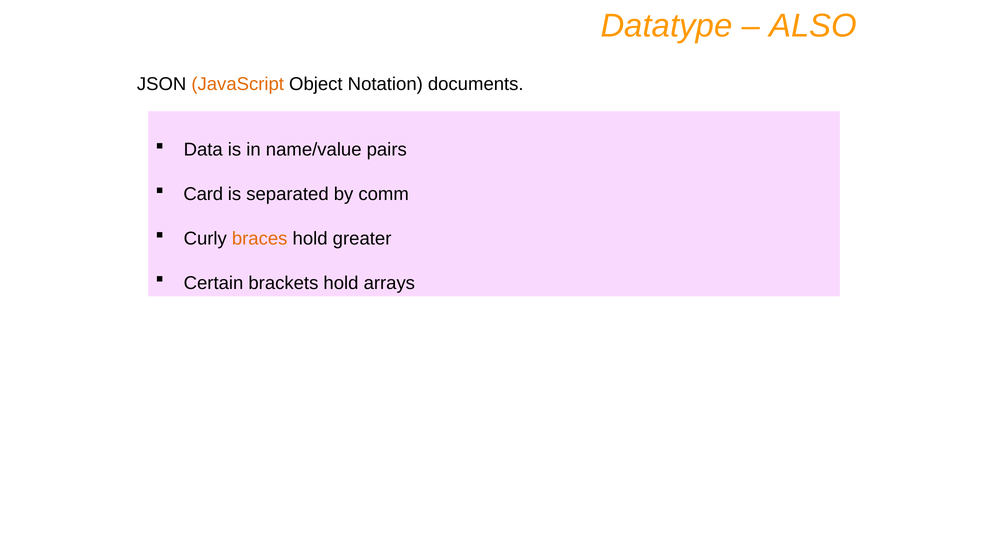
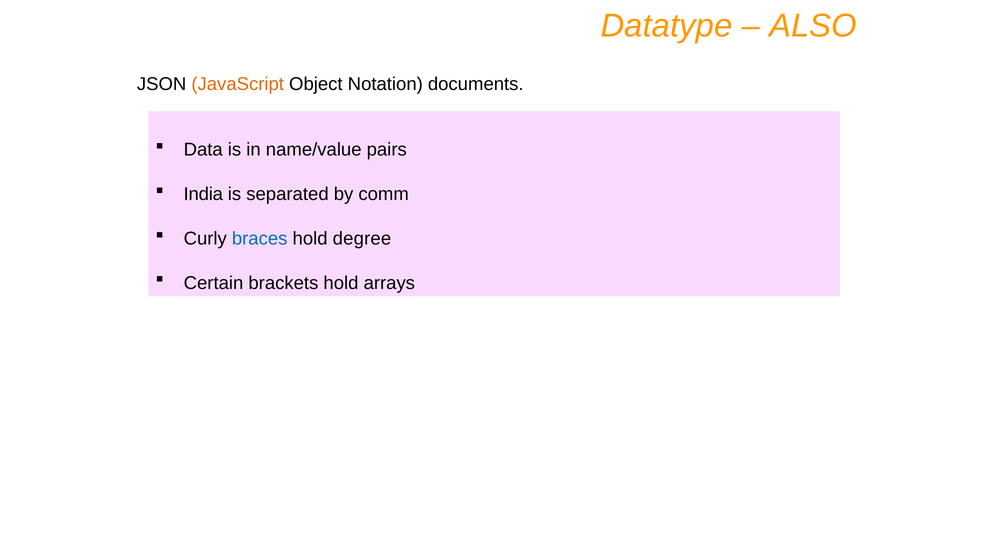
Card: Card -> India (203, 194)
braces colour: orange -> blue (260, 238)
greater: greater -> degree (362, 238)
